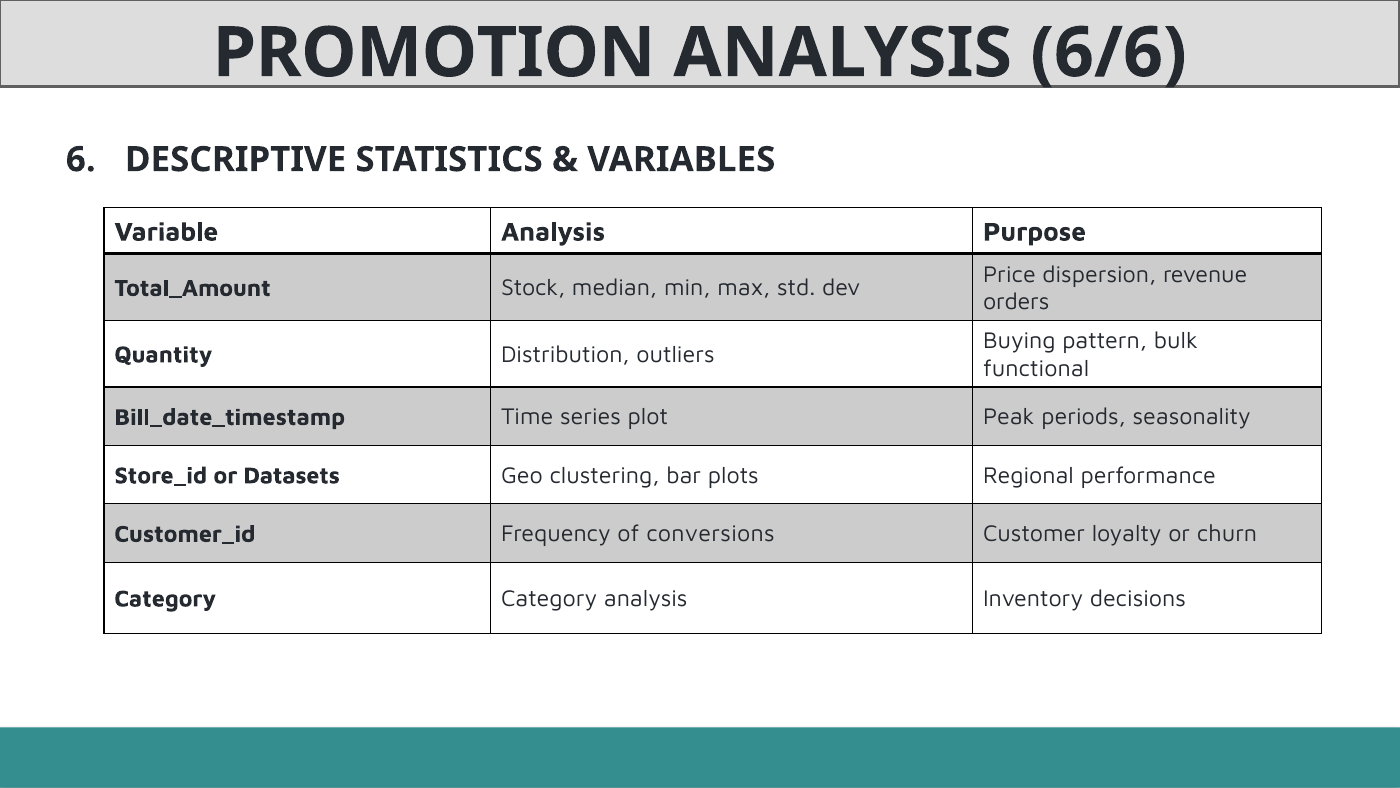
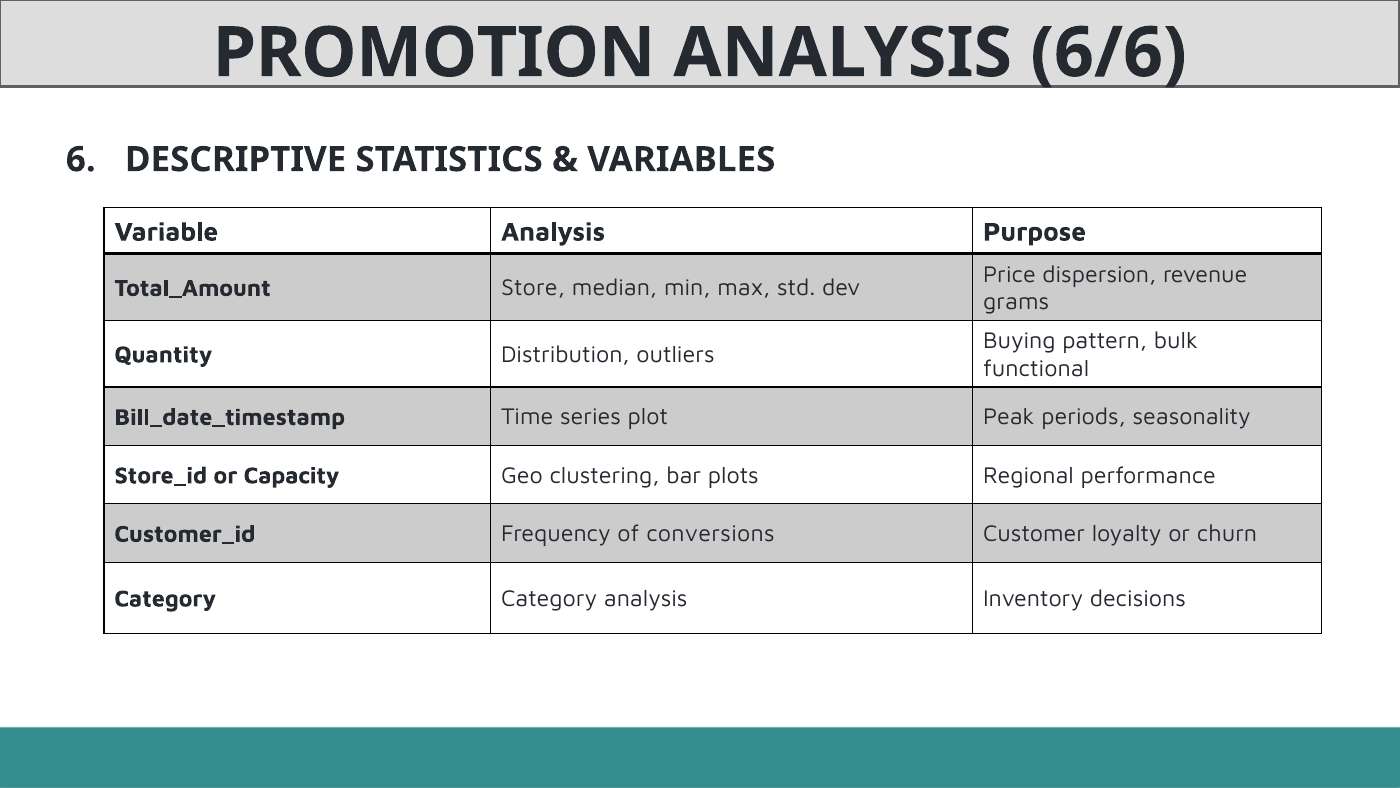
Stock: Stock -> Store (533, 288)
orders: orders -> grams (1016, 302)
Datasets: Datasets -> Capacity (292, 475)
